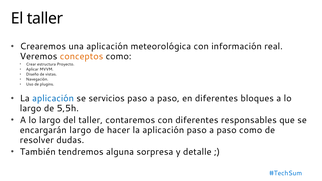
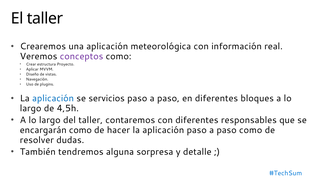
conceptos colour: orange -> purple (82, 56)
5,5h: 5,5h -> 4,5h (68, 108)
encargarán largo: largo -> como (80, 130)
